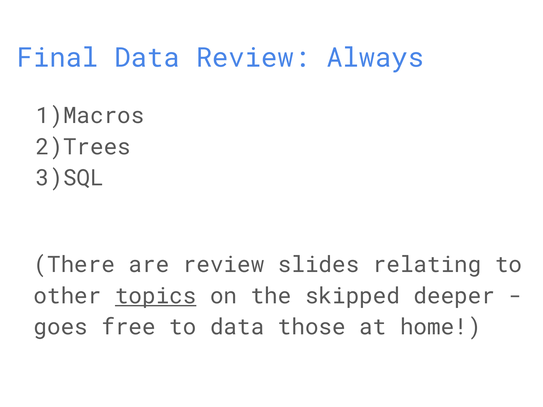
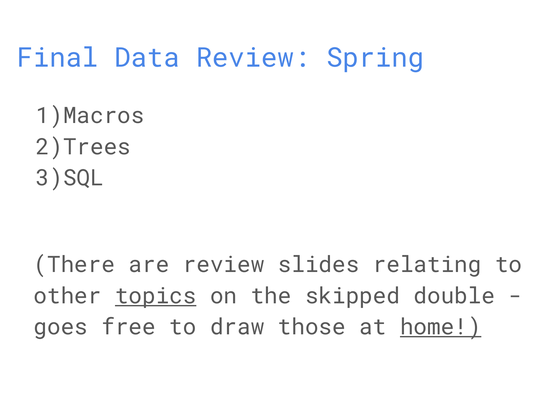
Always: Always -> Spring (375, 58)
deeper: deeper -> double (454, 296)
to data: data -> draw (237, 327)
home underline: none -> present (441, 327)
